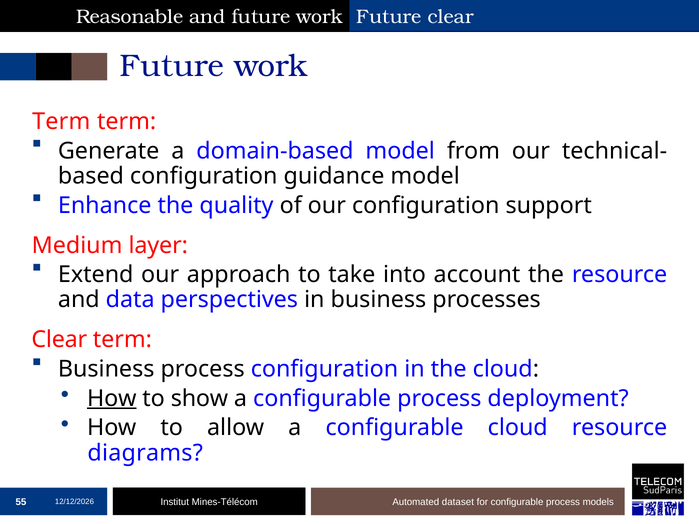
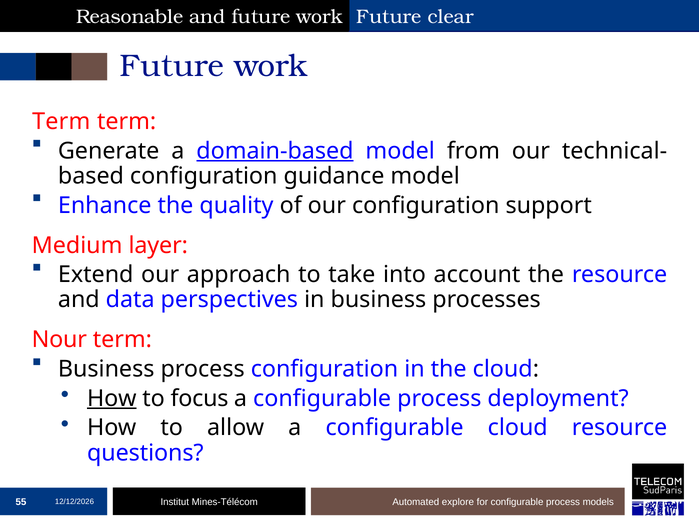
domain-based underline: none -> present (275, 151)
Clear: Clear -> Nour (59, 340)
show: show -> focus (200, 399)
diagrams: diagrams -> questions (145, 453)
dataset: dataset -> explore (458, 502)
